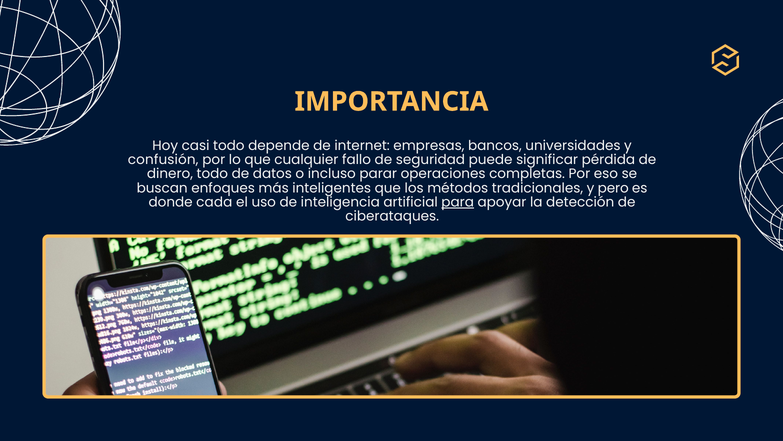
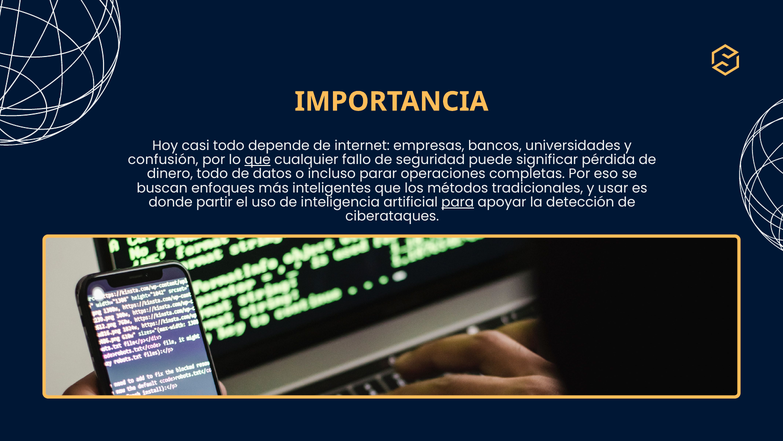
que underline: none -> present (258, 160)
pero: pero -> usar (613, 188)
cada: cada -> partir (214, 202)
